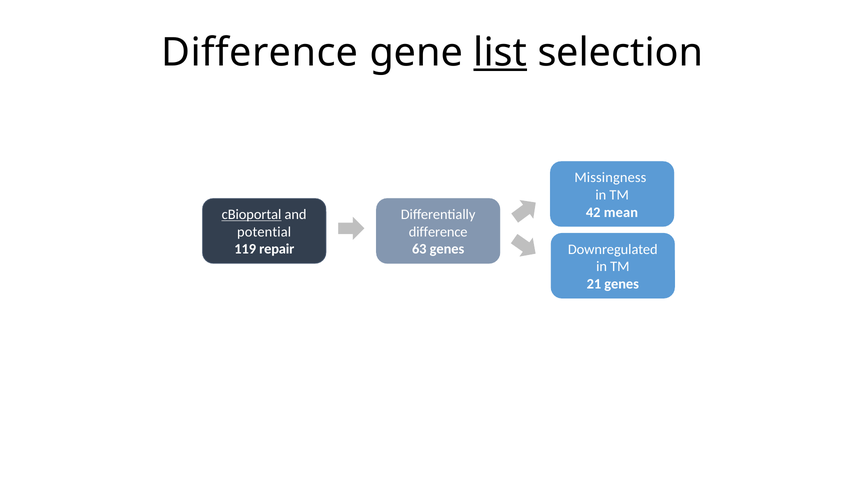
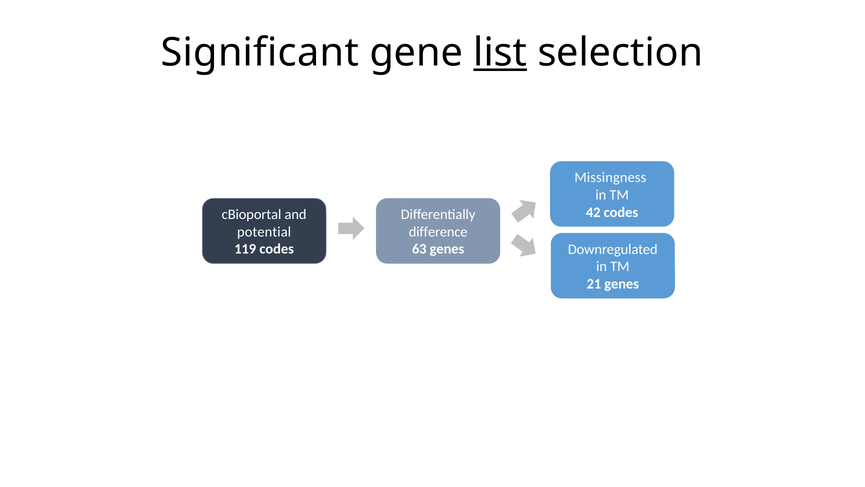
Difference: Difference -> Significant (260, 53)
42 mean: mean -> codes (621, 212)
cBioportal underline: present -> none (252, 214)
119 repair: repair -> codes (277, 249)
